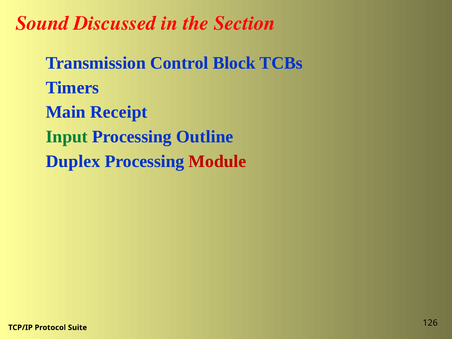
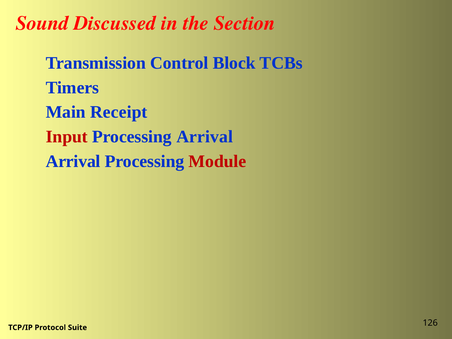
Input colour: green -> red (67, 137)
Processing Outline: Outline -> Arrival (205, 137)
Duplex: Duplex -> Arrival (73, 161)
